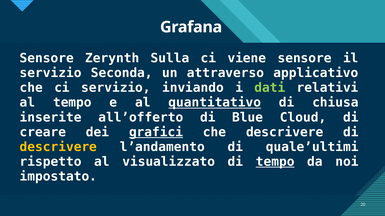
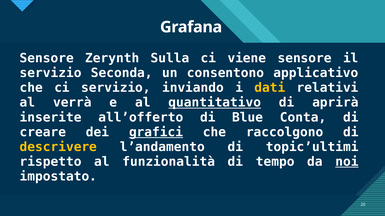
attraverso: attraverso -> consentono (225, 73)
dati colour: light green -> yellow (270, 88)
al tempo: tempo -> verrà (72, 103)
chiusa: chiusa -> aprirà (335, 103)
Cloud: Cloud -> Conta (303, 118)
che descrivere: descrivere -> raccolgono (285, 132)
quale’ultimi: quale’ultimi -> topic’ultimi (312, 147)
visualizzato: visualizzato -> funzionalità (169, 162)
tempo underline: present -> none (275, 162)
noi underline: none -> present (347, 162)
